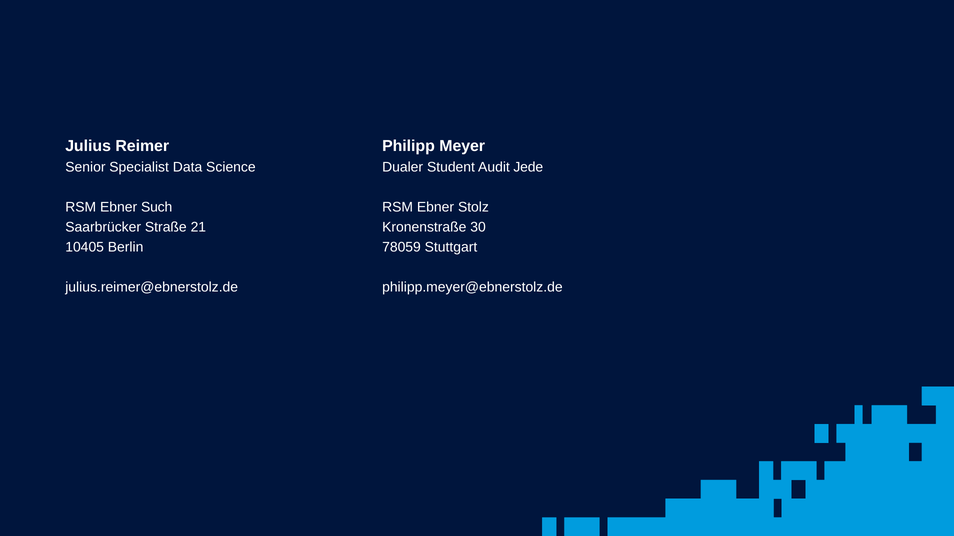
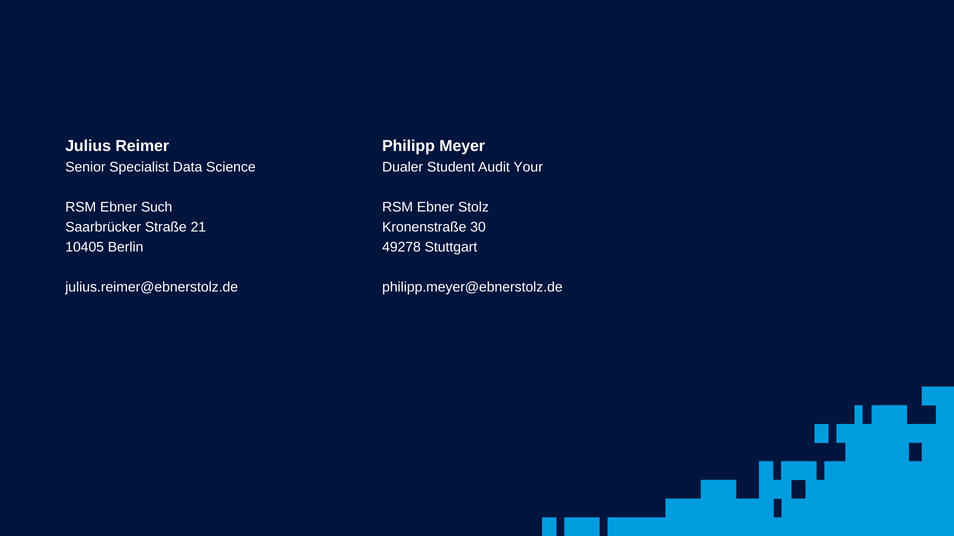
Jede: Jede -> Your (528, 167)
78059: 78059 -> 49278 (401, 248)
